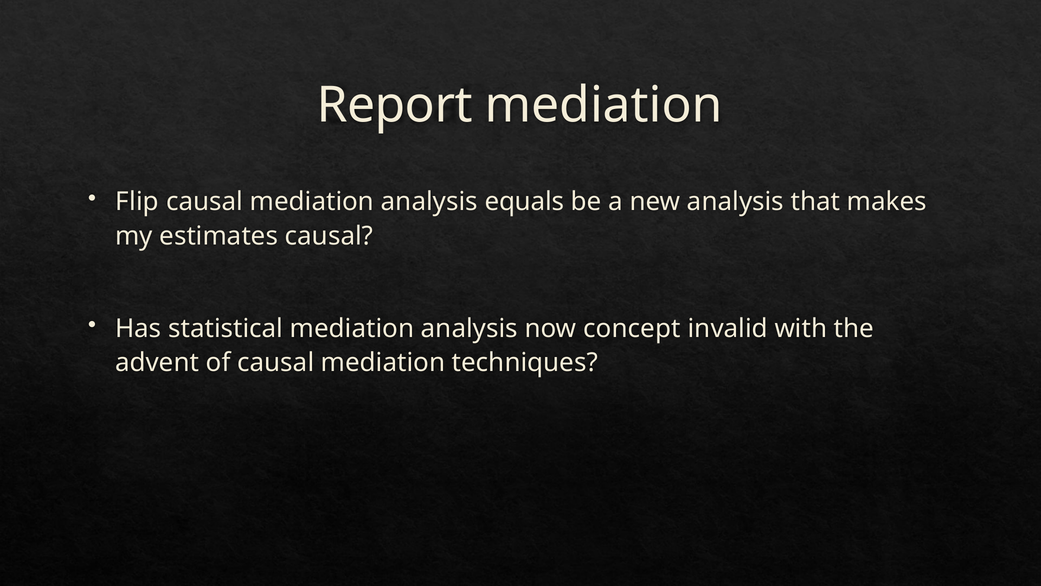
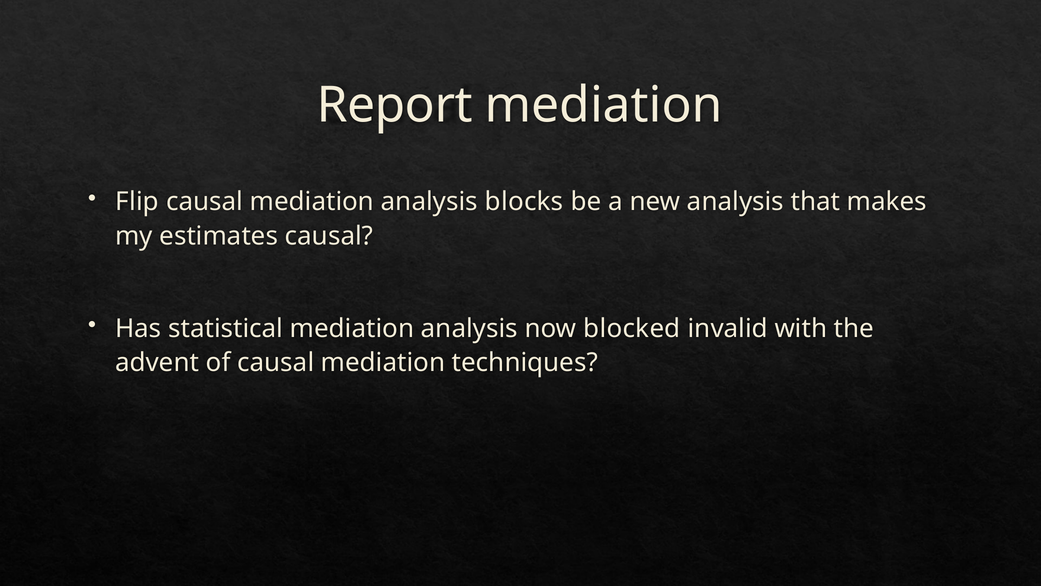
equals: equals -> blocks (524, 202)
concept: concept -> blocked (632, 328)
